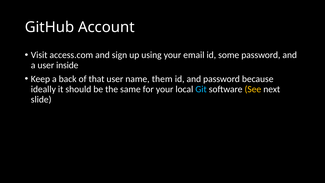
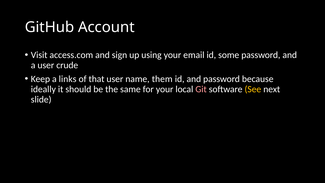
inside: inside -> crude (67, 65)
back: back -> links (68, 79)
Git colour: light blue -> pink (201, 89)
